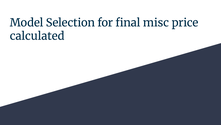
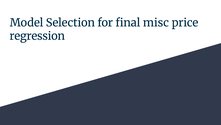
calculated: calculated -> regression (37, 36)
